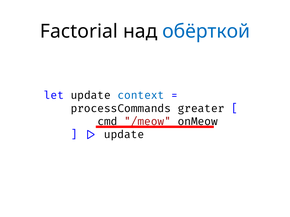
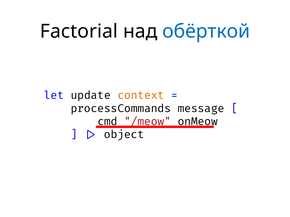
context colour: blue -> orange (141, 96)
greater: greater -> message (201, 109)
update: update -> object (124, 135)
